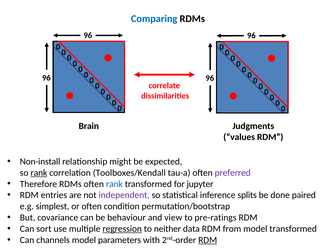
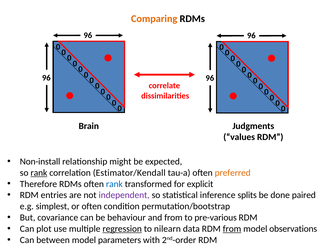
Comparing colour: blue -> orange (154, 19)
Toolboxes/Kendall: Toolboxes/Kendall -> Estimator/Kendall (129, 173)
preferred colour: purple -> orange (233, 173)
jupyter: jupyter -> explicit (200, 184)
and view: view -> from (173, 218)
pre-ratings: pre-ratings -> pre-various (216, 218)
sort: sort -> plot (44, 229)
neither: neither -> nilearn (167, 229)
from underline: none -> present (232, 229)
model transformed: transformed -> observations (293, 229)
channels: channels -> between (53, 240)
RDM underline: present -> none (208, 240)
